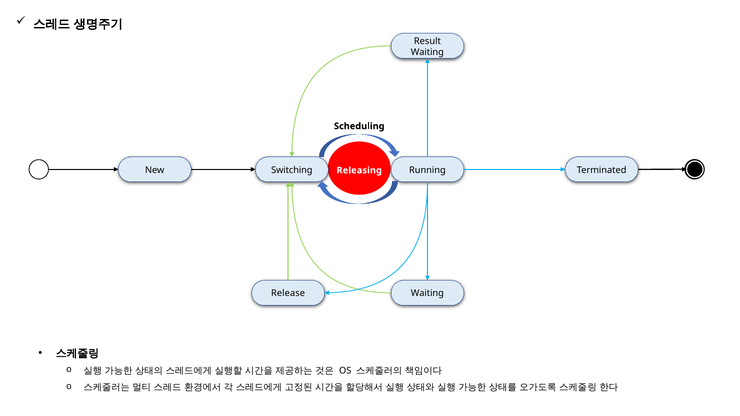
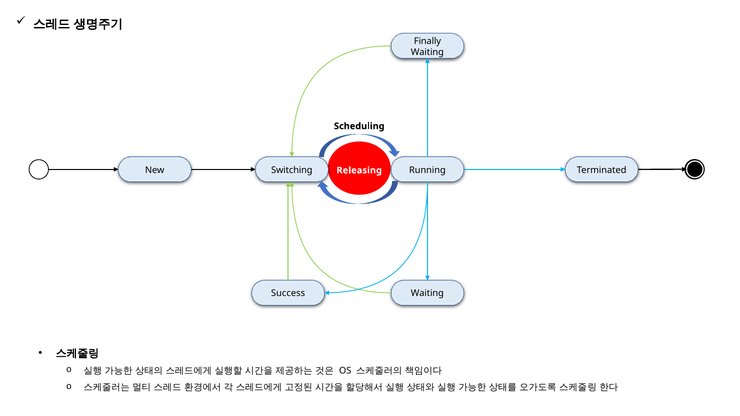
Result: Result -> Finally (427, 41)
Release: Release -> Success (288, 294)
